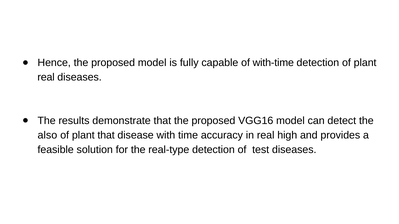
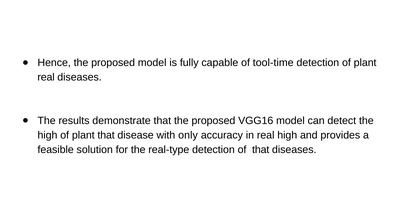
with-time: with-time -> tool-time (273, 63)
also: also -> high (47, 135)
time: time -> only (188, 135)
of test: test -> that (261, 150)
